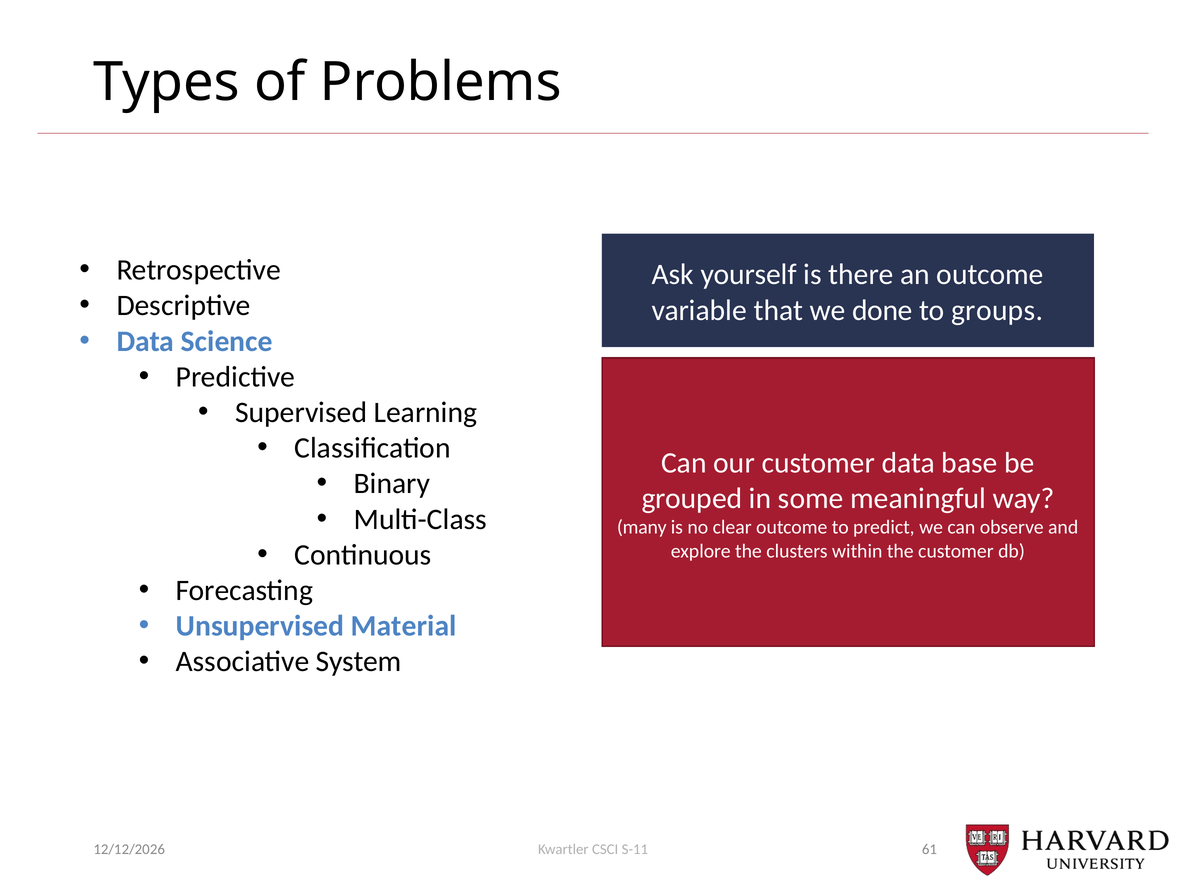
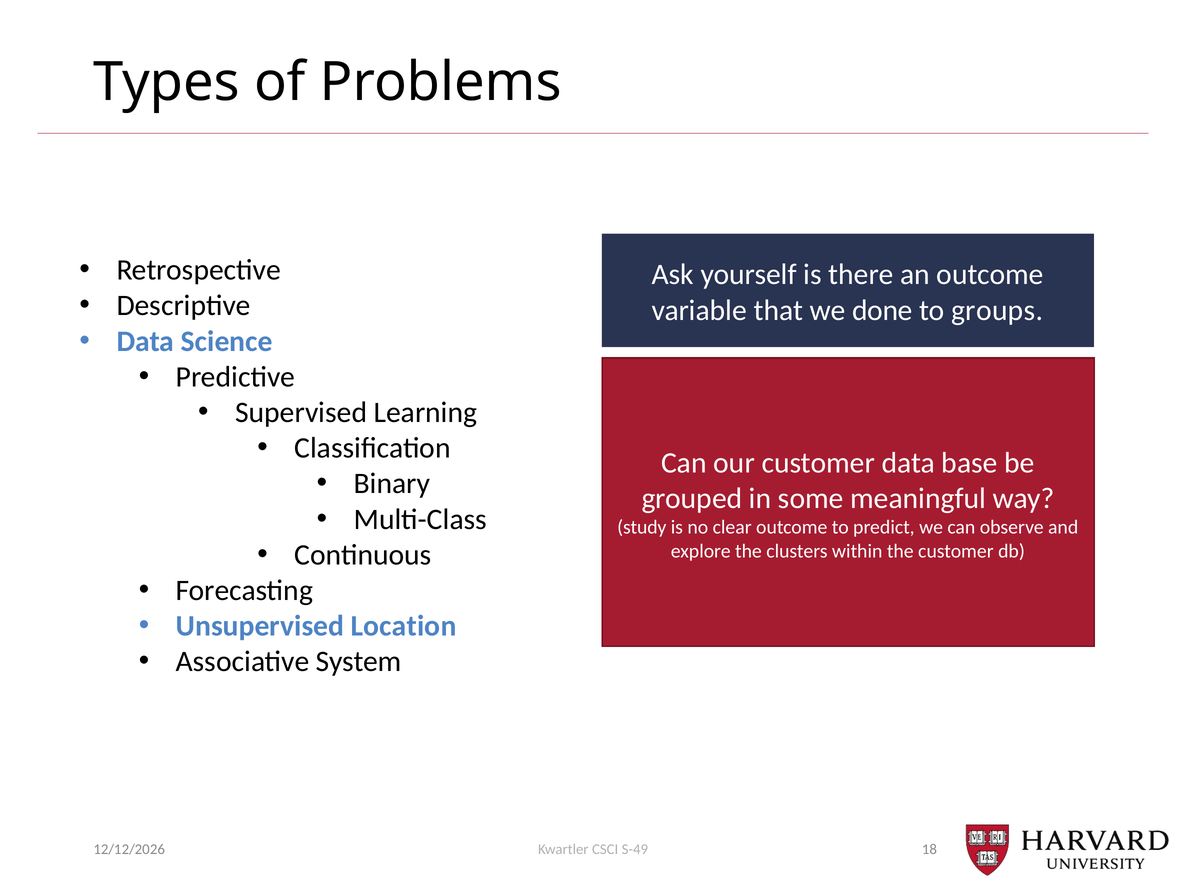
many: many -> study (642, 527)
Material: Material -> Location (404, 626)
S-11: S-11 -> S-49 (635, 849)
61: 61 -> 18 (929, 849)
